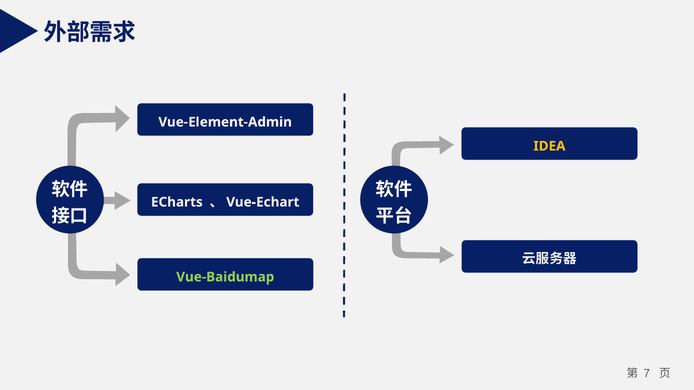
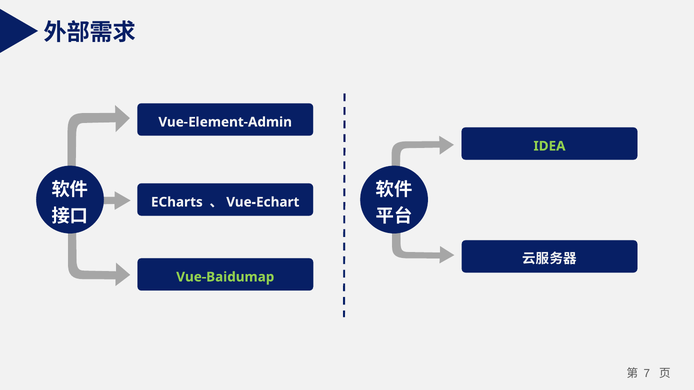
IDEA colour: yellow -> light green (549, 146)
